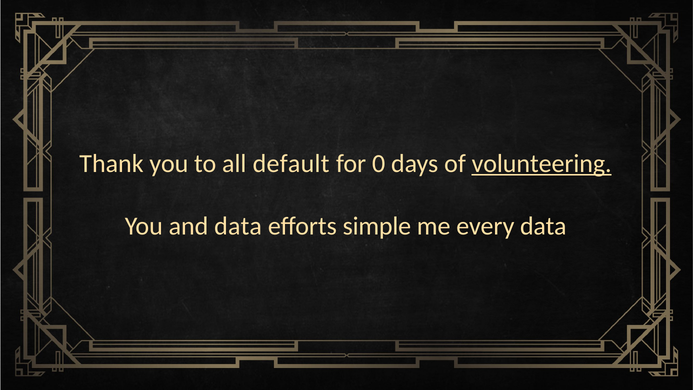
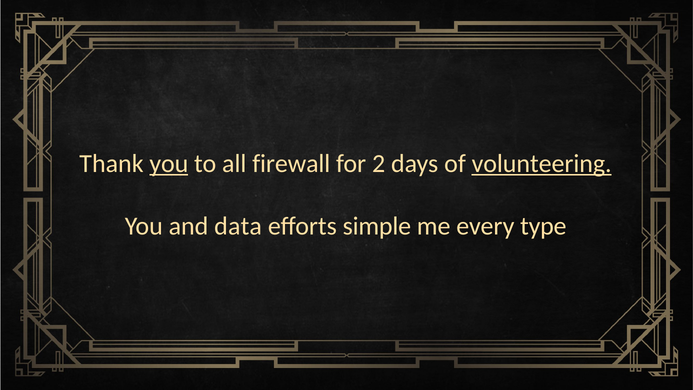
you underline: none -> present (169, 164)
default: default -> firewall (291, 164)
0: 0 -> 2 (379, 164)
every data: data -> type (543, 226)
